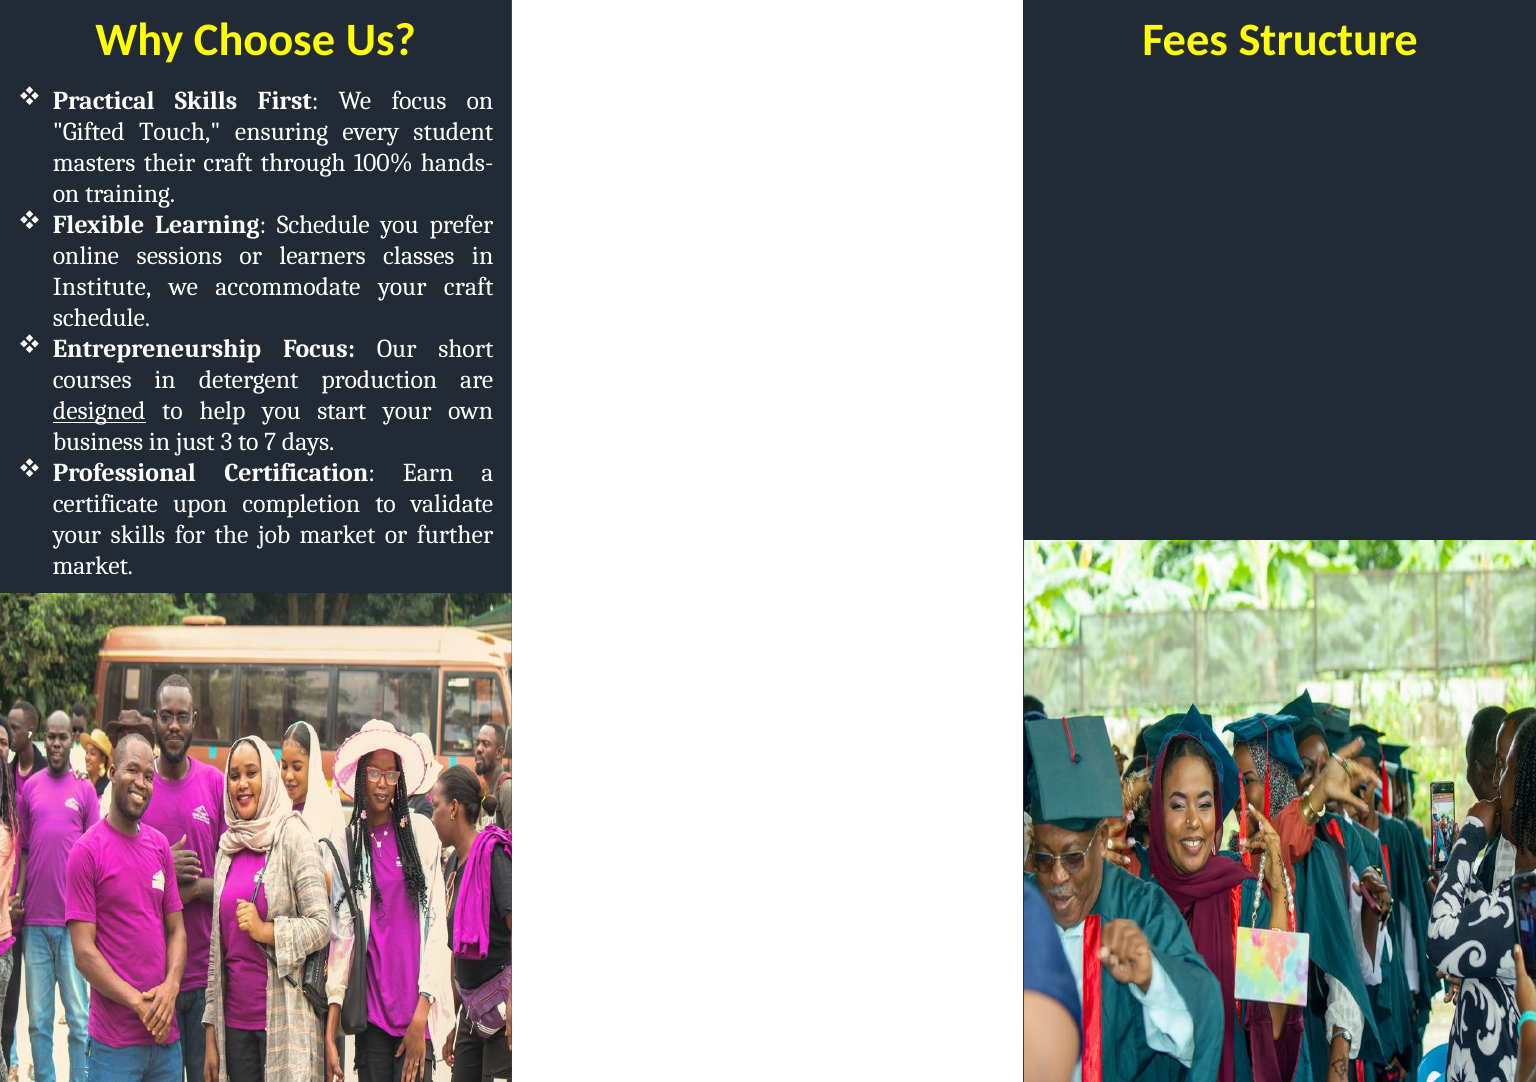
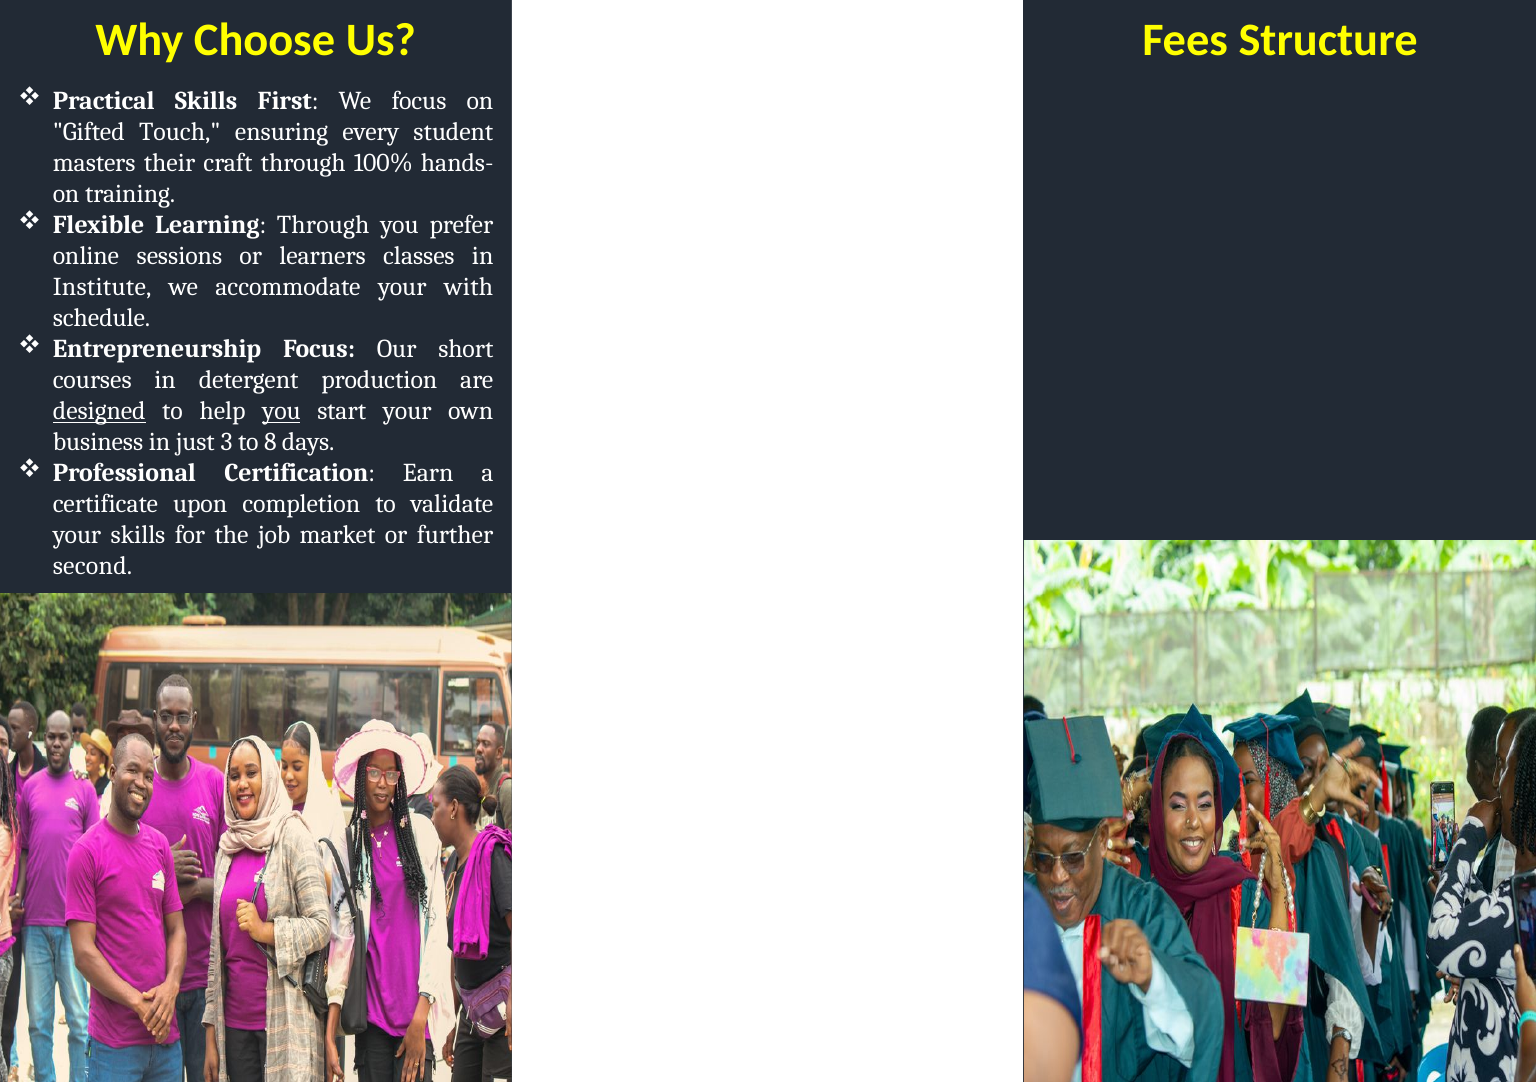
Learning Schedule: Schedule -> Through (323, 225)
your craft: craft -> with (469, 288)
you underline: none -> present (281, 412)
7: 7 -> 8 (270, 443)
market: market -> second (93, 567)
